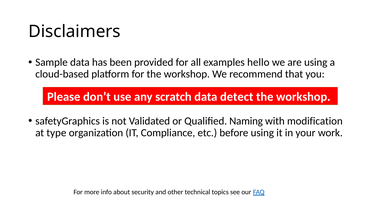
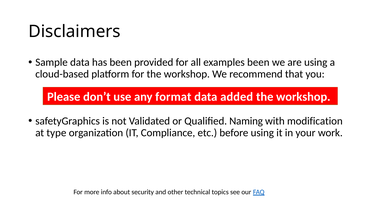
examples hello: hello -> been (258, 62)
scratch: scratch -> format (173, 96)
detect: detect -> added (237, 96)
